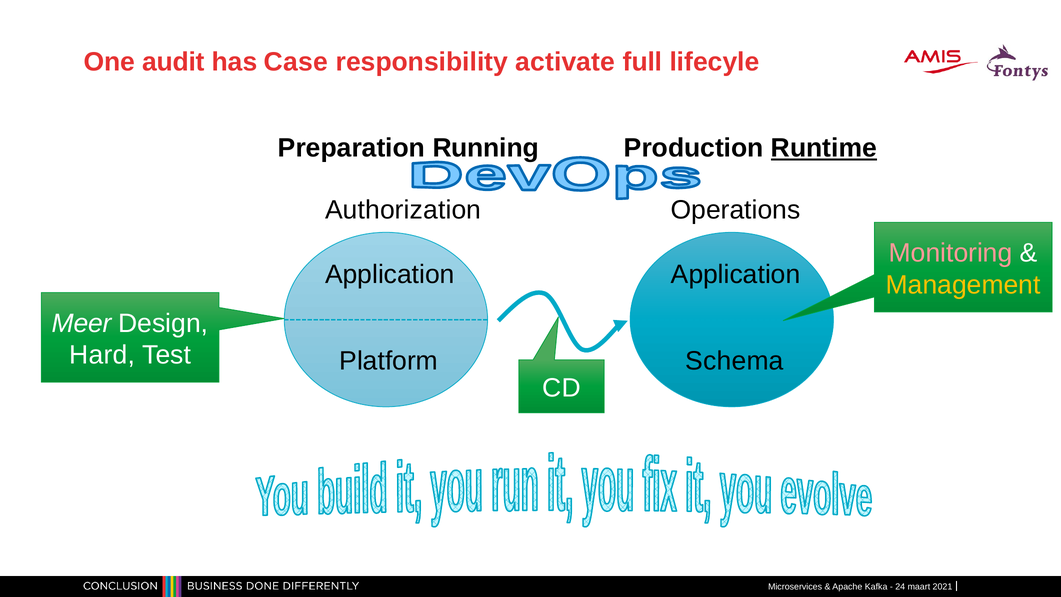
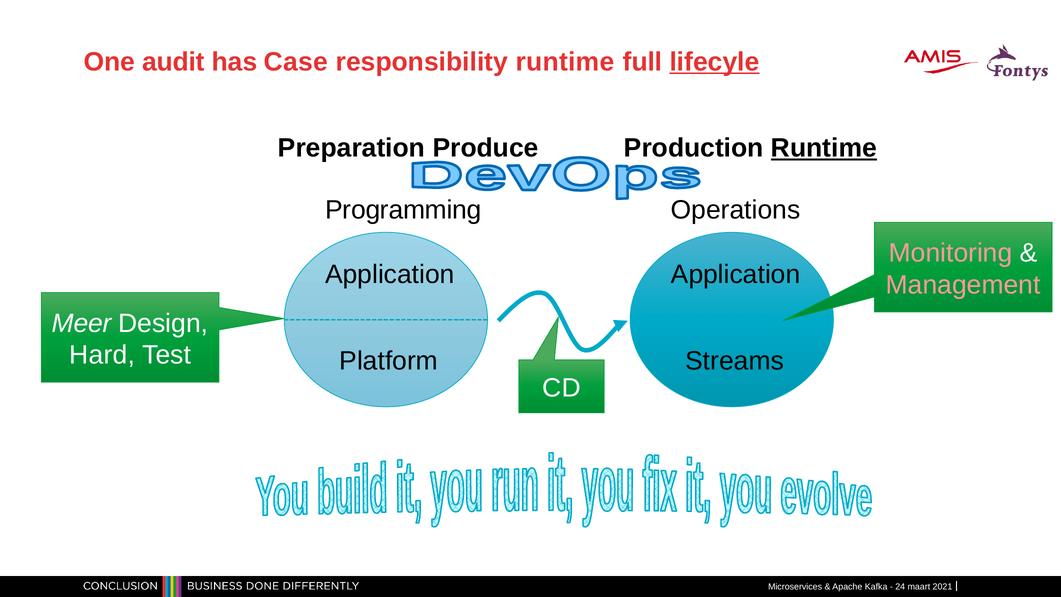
responsibility activate: activate -> runtime (565, 62)
lifecyle underline: none -> present (715, 62)
Running: Running -> Produce (486, 148)
Authorization: Authorization -> Programming (403, 210)
Management colour: yellow -> pink (963, 285)
Schema: Schema -> Streams (735, 361)
